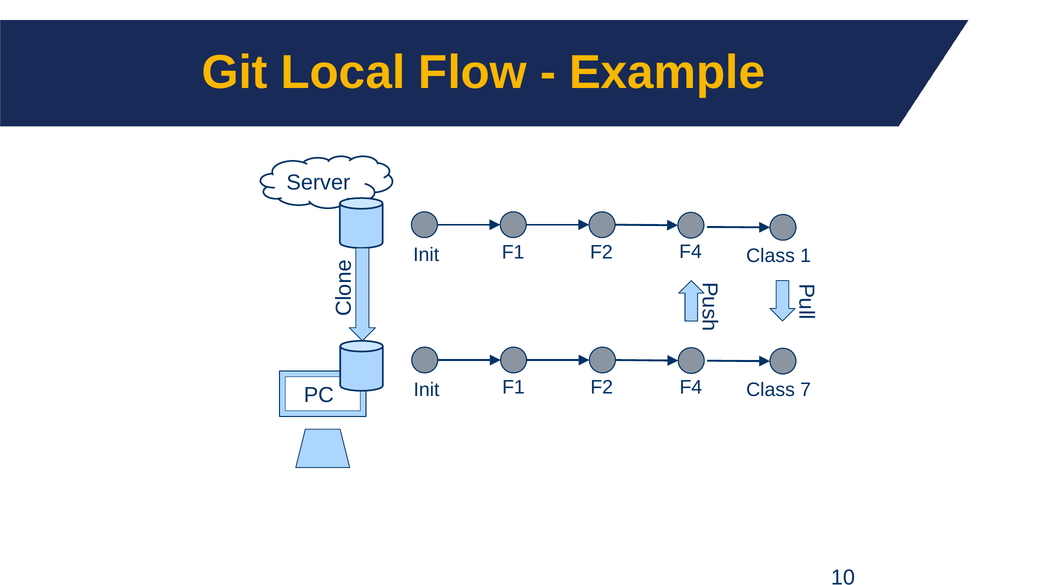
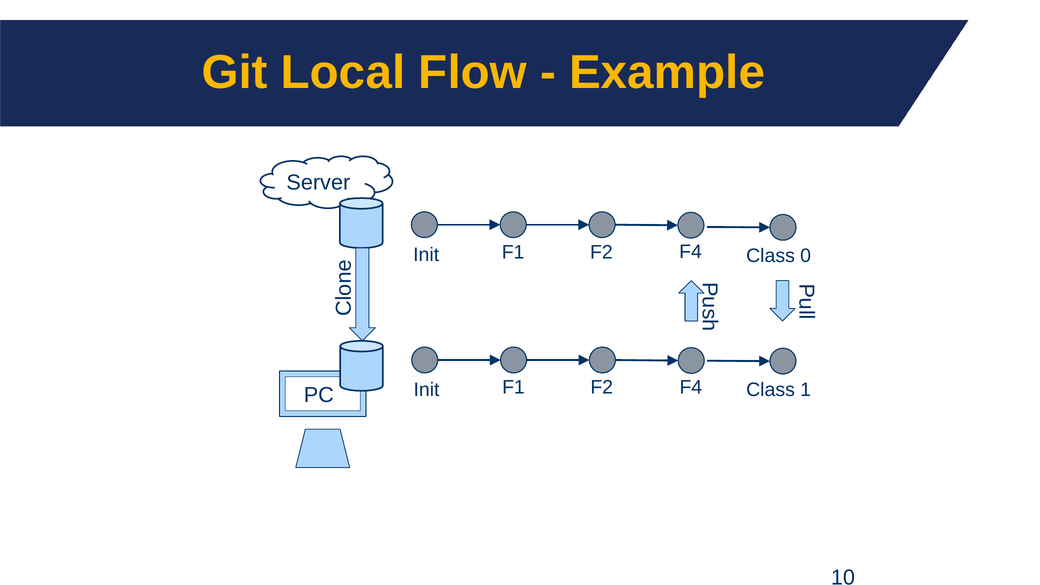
1: 1 -> 0 (806, 256)
7: 7 -> 1 (806, 390)
